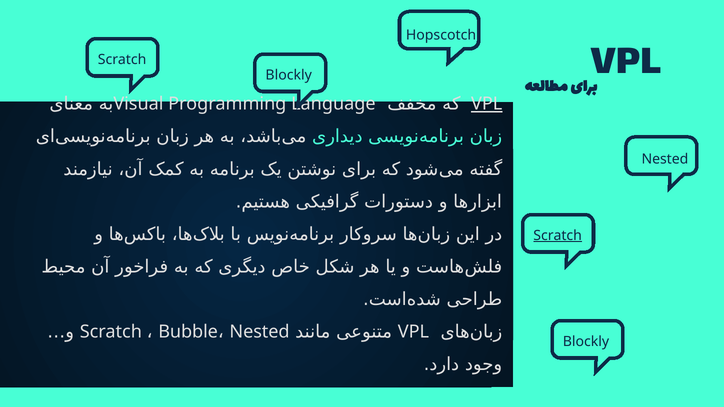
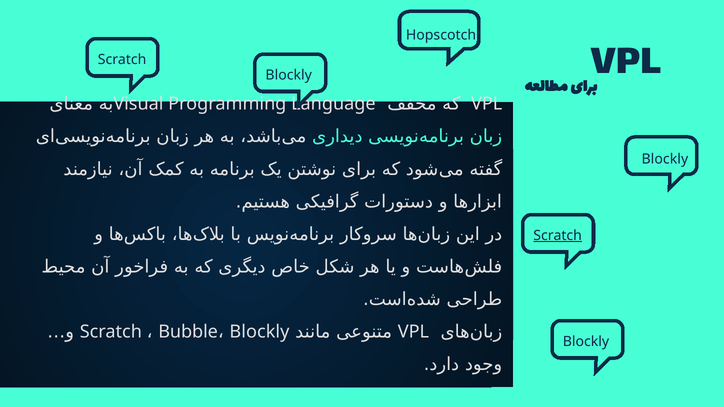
VPL underline: present -> none (487, 104)
Nested: Nested -> Blockly (665, 159)
Nested: Nested -> Blockly (259, 332)
